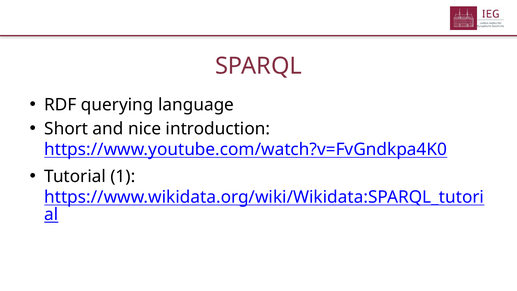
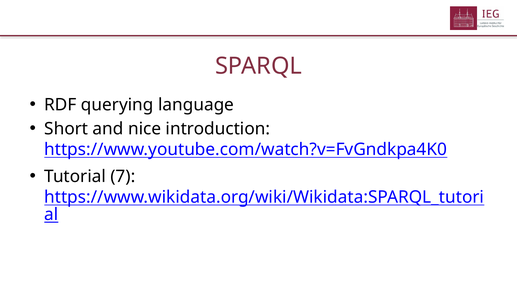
1: 1 -> 7 (123, 176)
